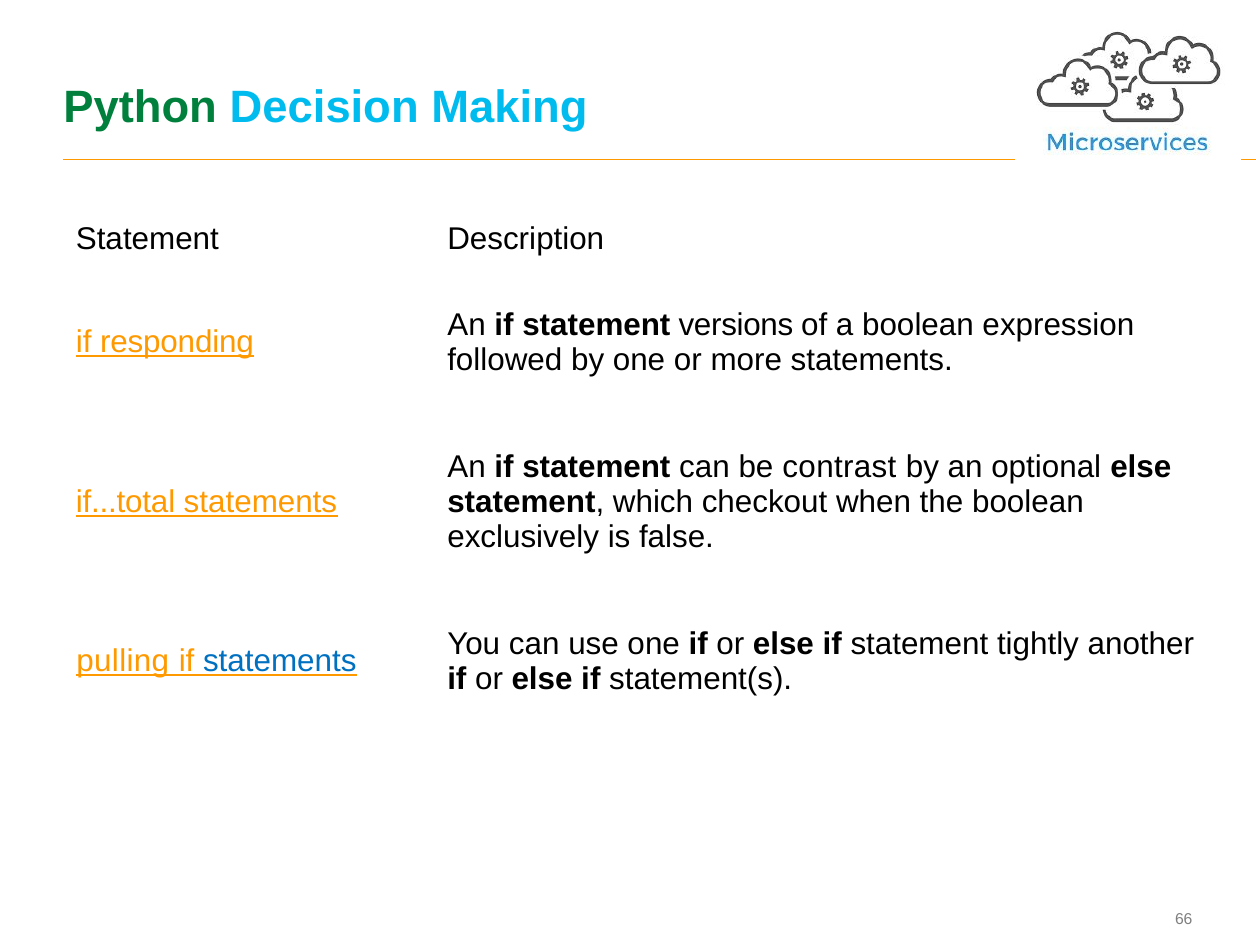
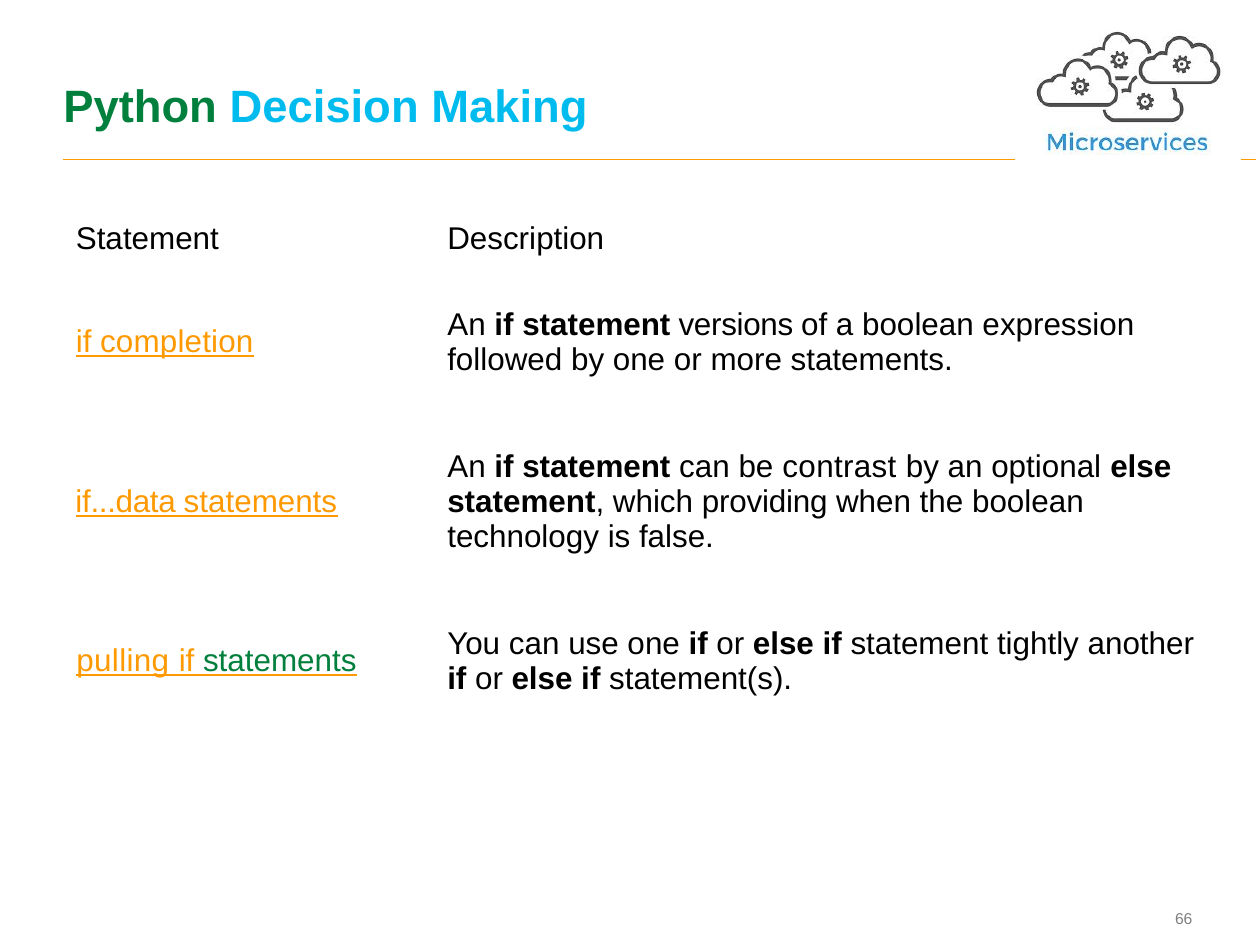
responding: responding -> completion (177, 342)
if...total: if...total -> if...data (126, 502)
checkout: checkout -> providing (765, 502)
exclusively: exclusively -> technology (523, 537)
statements colour: blue -> green (280, 661)
